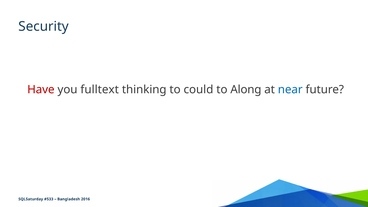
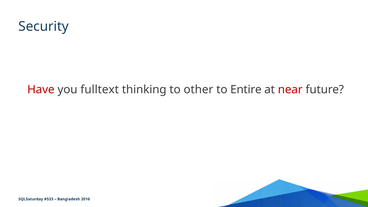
could: could -> other (198, 90)
Along: Along -> Entire (246, 90)
near colour: blue -> red (290, 90)
